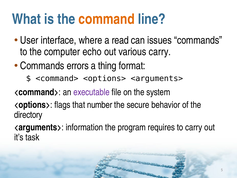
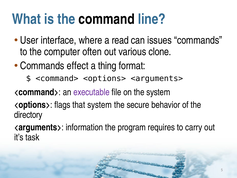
command colour: orange -> black (107, 19)
echo: echo -> often (92, 52)
various carry: carry -> clone (160, 52)
errors: errors -> effect (78, 66)
that number: number -> system (100, 105)
